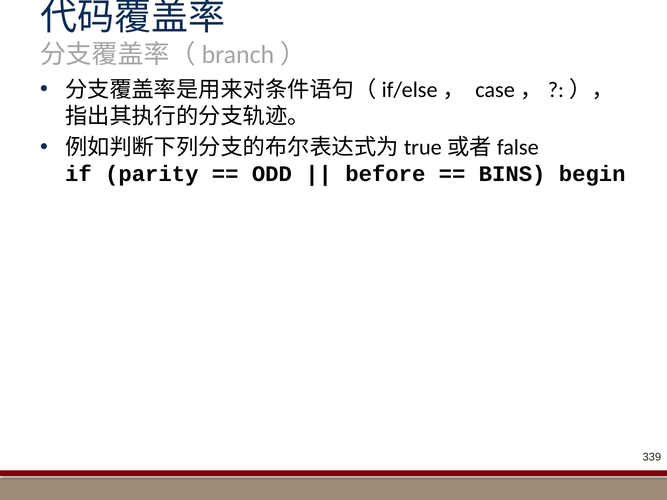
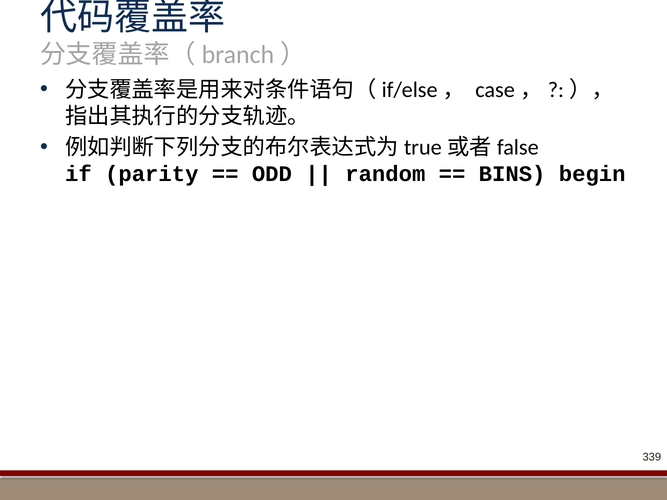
before: before -> random (385, 174)
